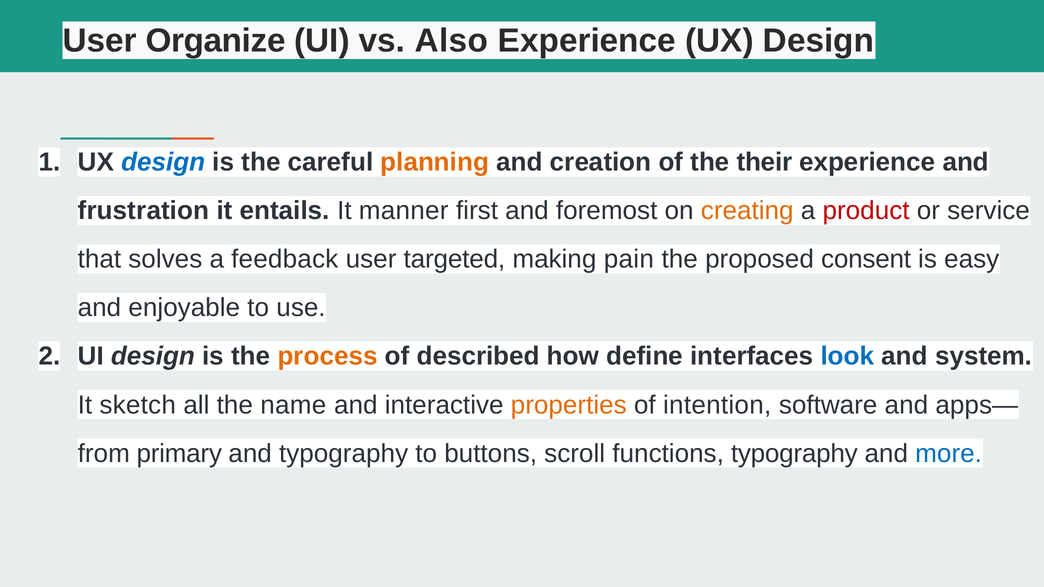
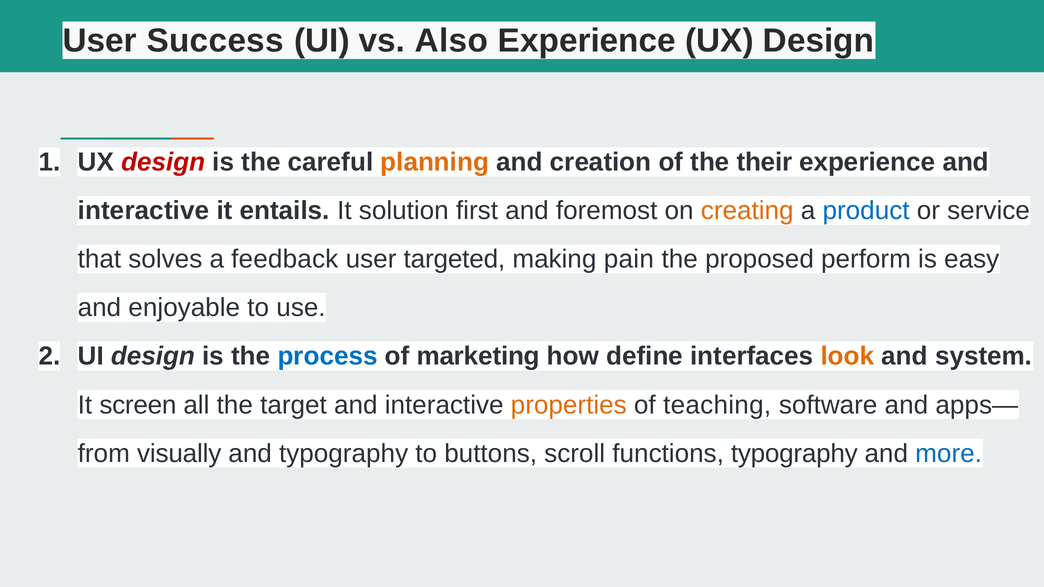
Organize: Organize -> Success (215, 41)
design colour: blue -> red (163, 162)
frustration: frustration -> interactive (143, 211)
manner: manner -> solution (404, 211)
product colour: red -> blue (866, 211)
consent: consent -> perform (866, 259)
process colour: orange -> blue (328, 357)
described: described -> marketing (478, 357)
look colour: blue -> orange (847, 357)
sketch: sketch -> screen (138, 405)
name: name -> target (293, 405)
intention: intention -> teaching (717, 405)
primary: primary -> visually (179, 454)
